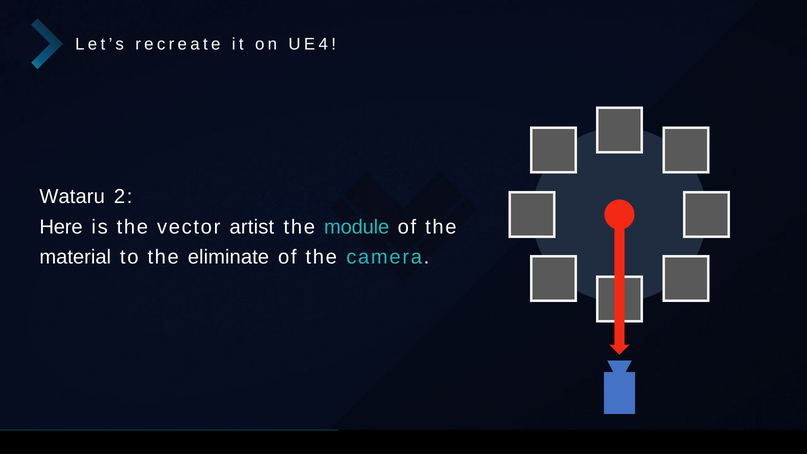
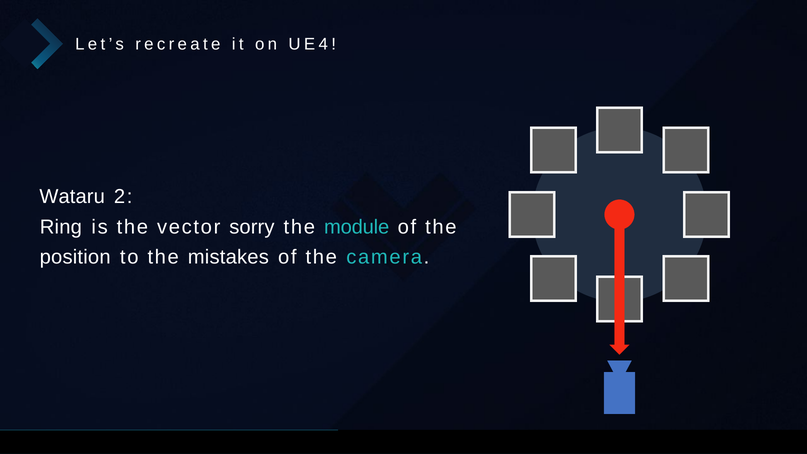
Here: Here -> Ring (61, 227)
artist: artist -> sorry (252, 227)
material: material -> position (75, 257)
eliminate: eliminate -> mistakes (228, 257)
